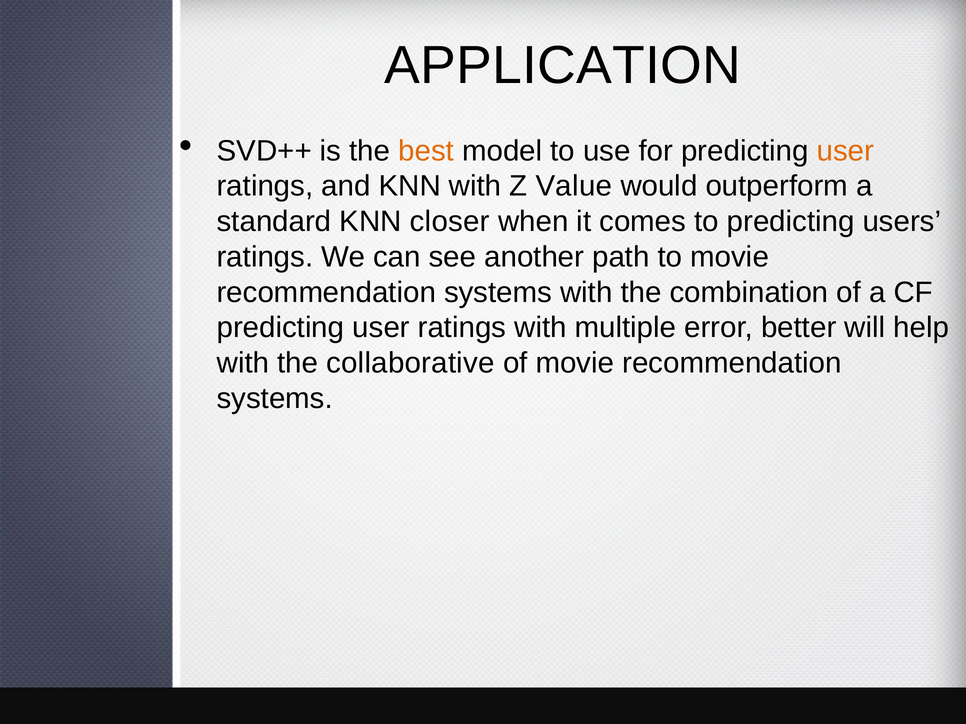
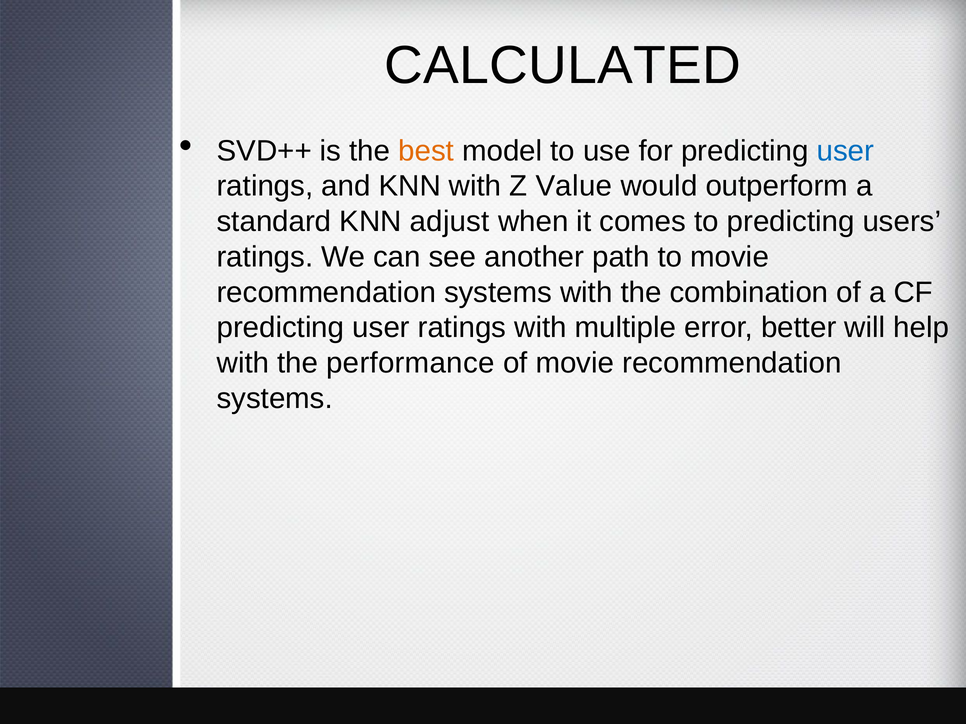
APPLICATION: APPLICATION -> CALCULATED (563, 65)
user colour: orange -> blue (846, 151)
closer: closer -> adjust (450, 222)
collaborative: collaborative -> performance (410, 363)
